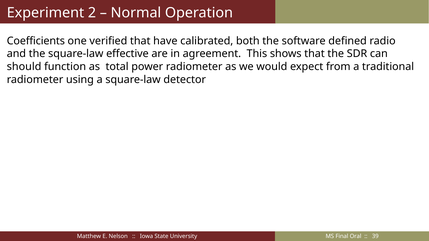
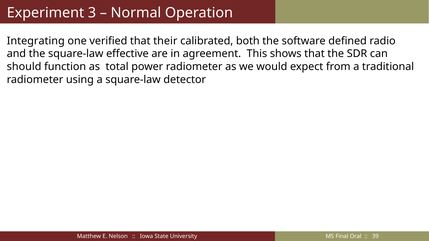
2: 2 -> 3 (92, 13)
Coefficients: Coefficients -> Integrating (36, 41)
have: have -> their (165, 41)
